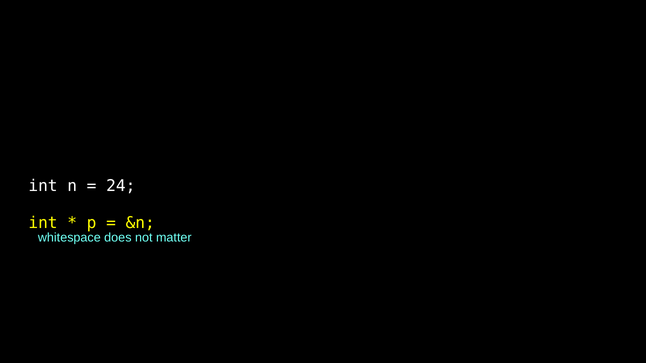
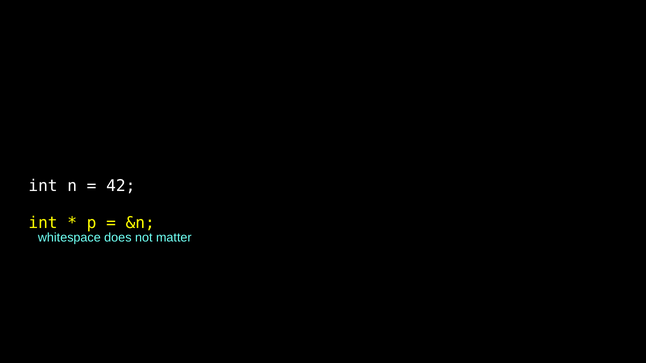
24: 24 -> 42 (121, 186)
